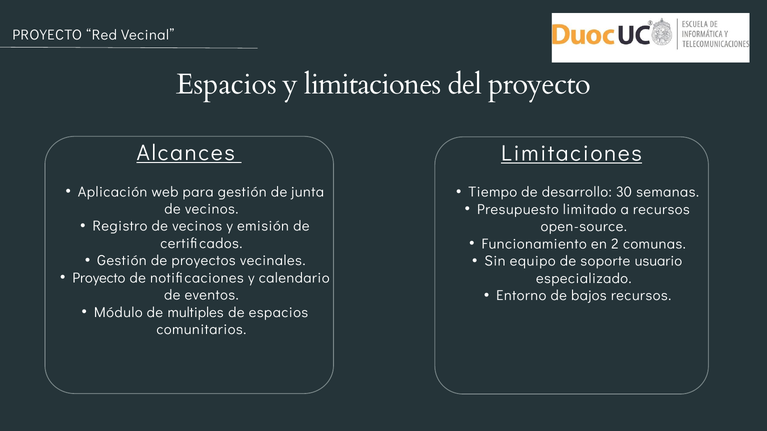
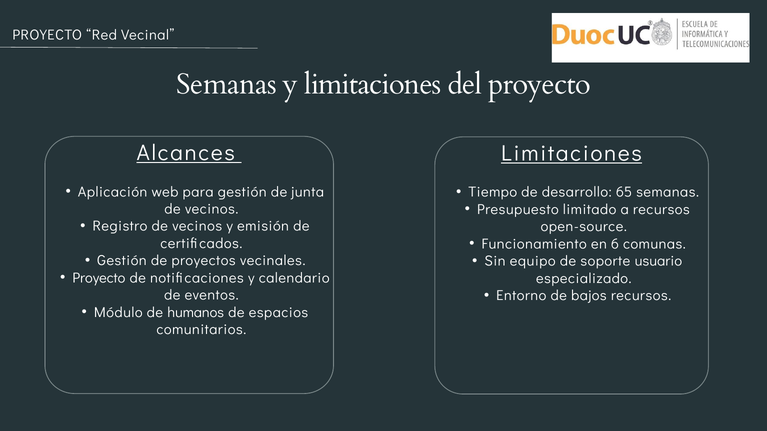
Espacios: Espacios -> Semanas (227, 85)
30: 30 -> 65 (624, 192)
2: 2 -> 6 (615, 244)
multiples: multiples -> humanos (196, 313)
